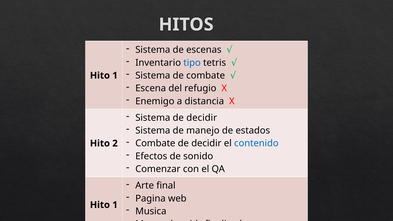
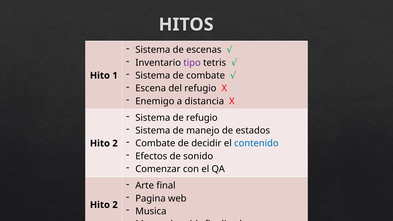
tipo colour: blue -> purple (192, 63)
Sistema de decidir: decidir -> refugio (202, 118)
1: 1 -> 2 (115, 205)
